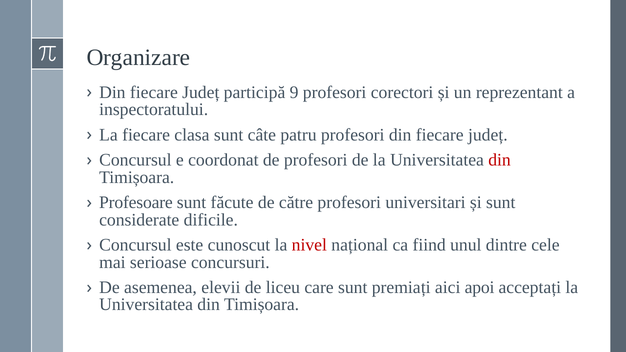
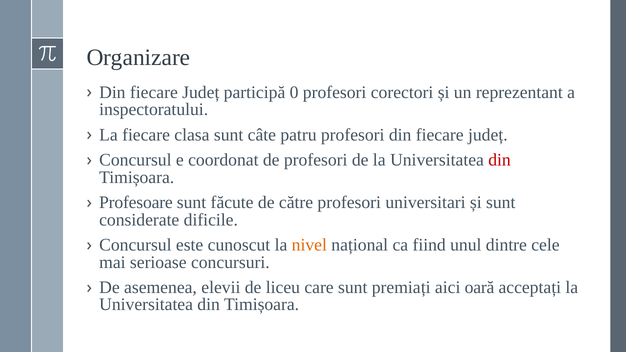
9: 9 -> 0 (294, 92)
nivel colour: red -> orange (309, 245)
apoi: apoi -> oară (480, 288)
